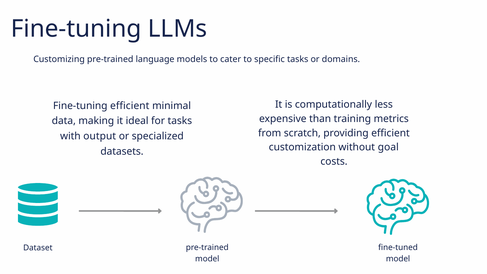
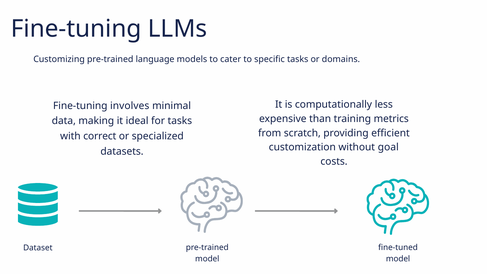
Fine-tuning efficient: efficient -> involves (130, 106)
output: output -> correct (100, 136)
